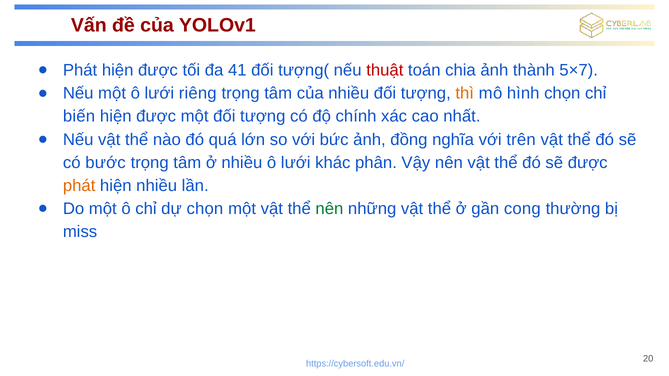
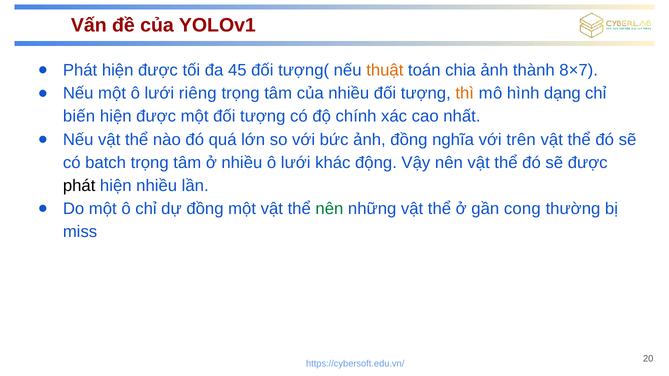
41: 41 -> 45 (237, 70)
thuật colour: red -> orange (385, 70)
5×7: 5×7 -> 8×7 (579, 70)
hình chọn: chọn -> dạng (562, 93)
bước: bước -> batch (106, 163)
phân: phân -> động (376, 163)
phát colour: orange -> black (79, 186)
dự chọn: chọn -> đồng (205, 209)
